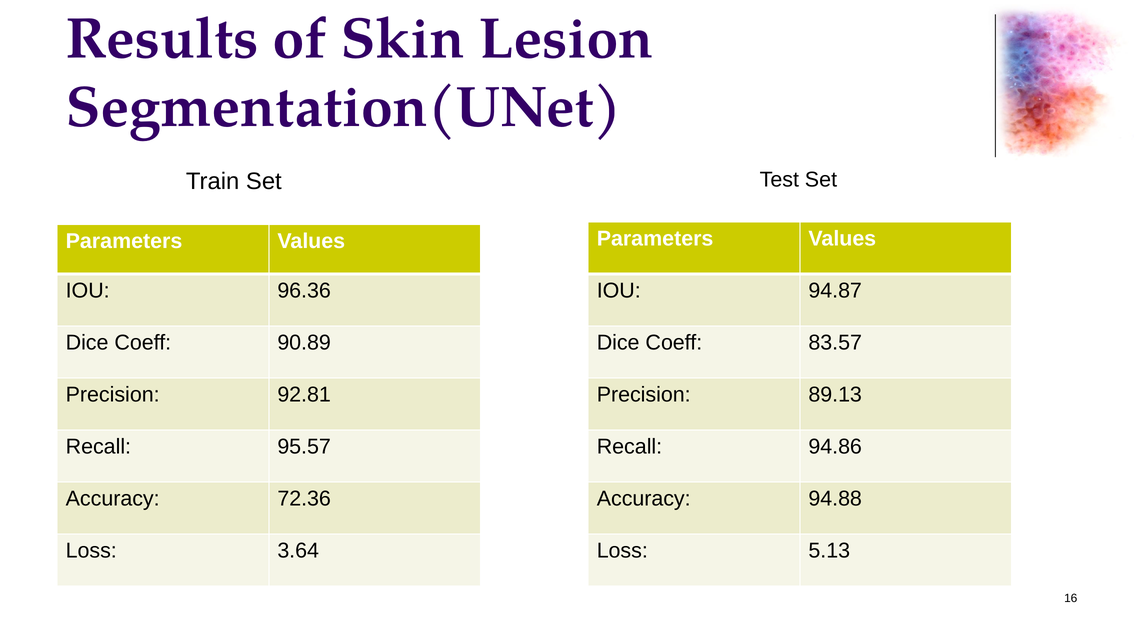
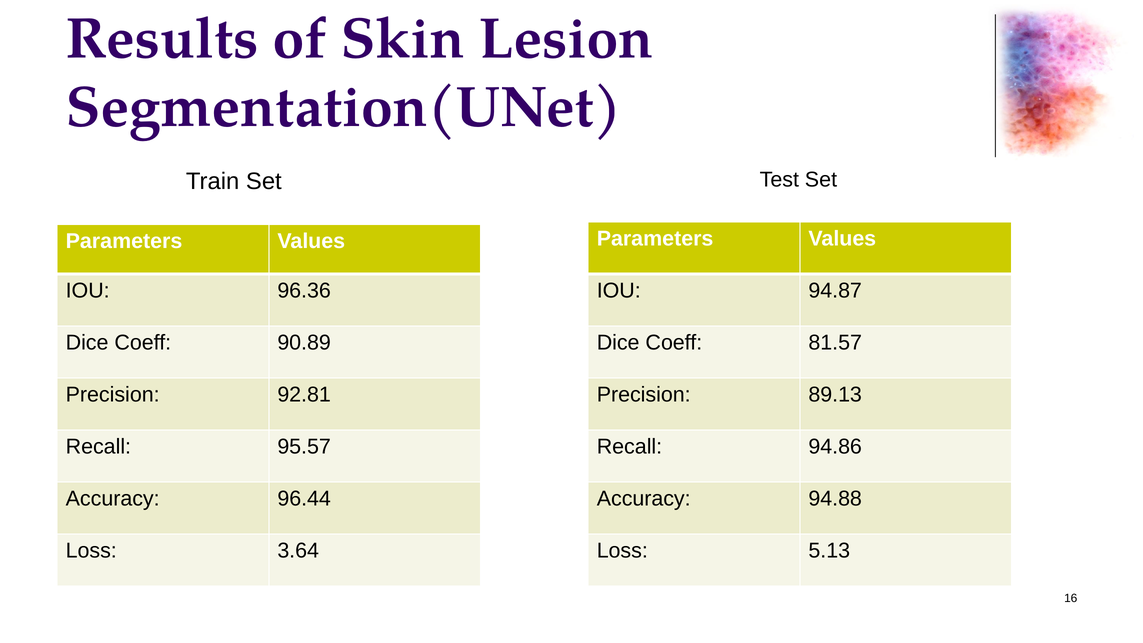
83.57: 83.57 -> 81.57 (835, 343)
72.36: 72.36 -> 96.44 (304, 498)
